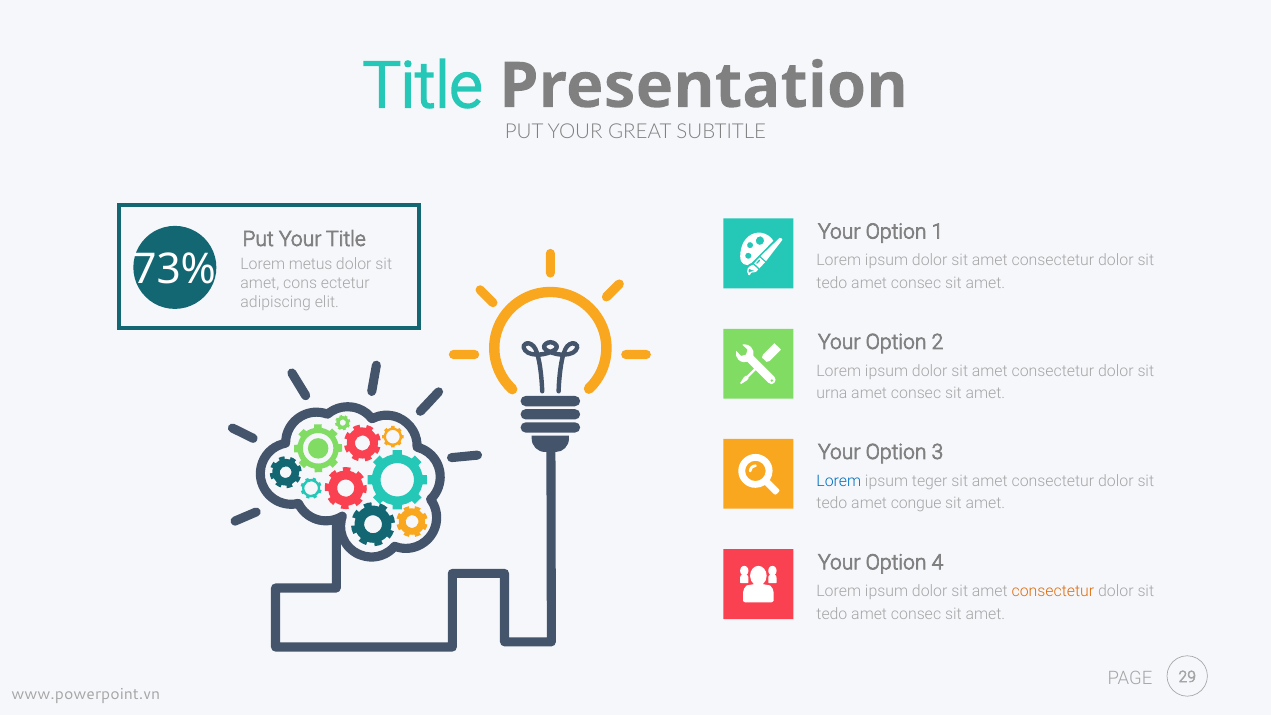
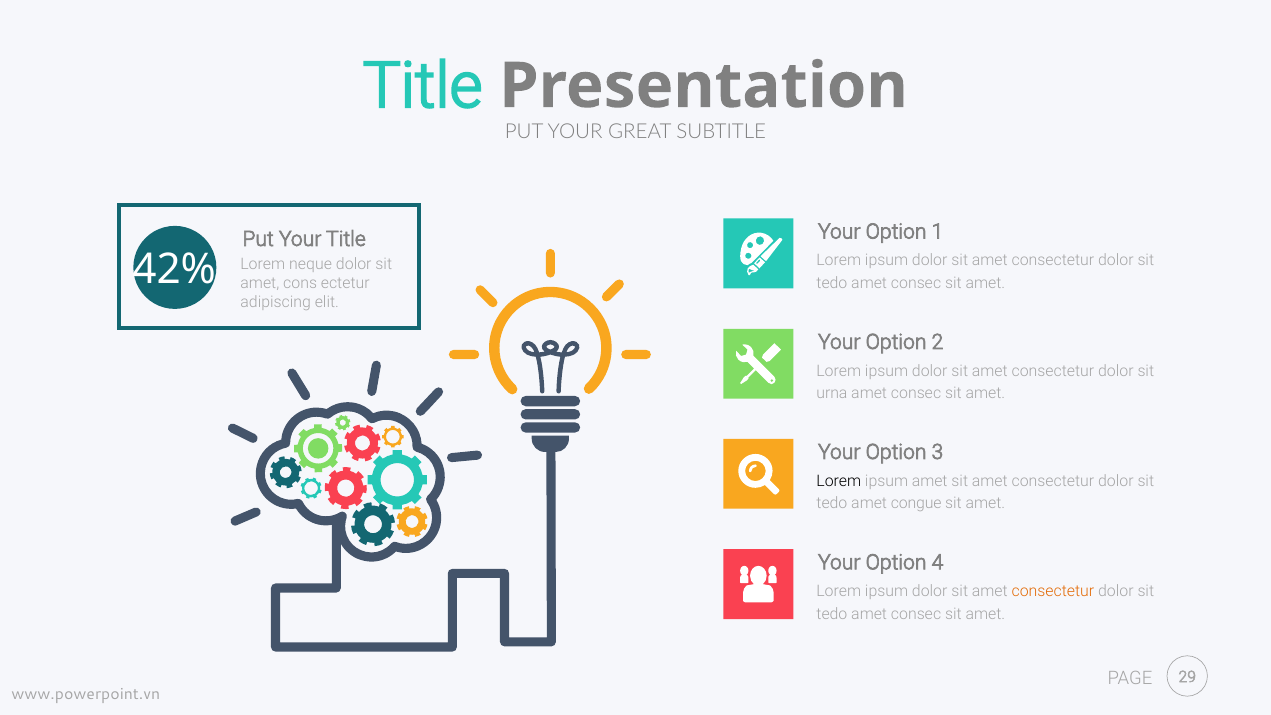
metus: metus -> neque (311, 264)
73%: 73% -> 42% (174, 270)
Lorem colour: blue -> black (839, 481)
ipsum teger: teger -> amet (930, 481)
